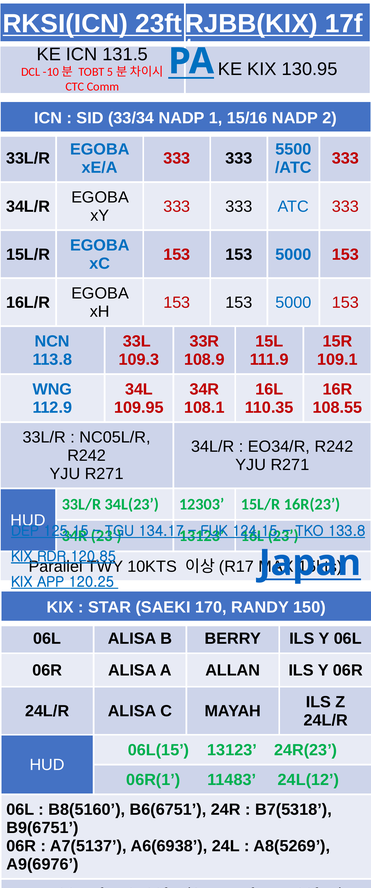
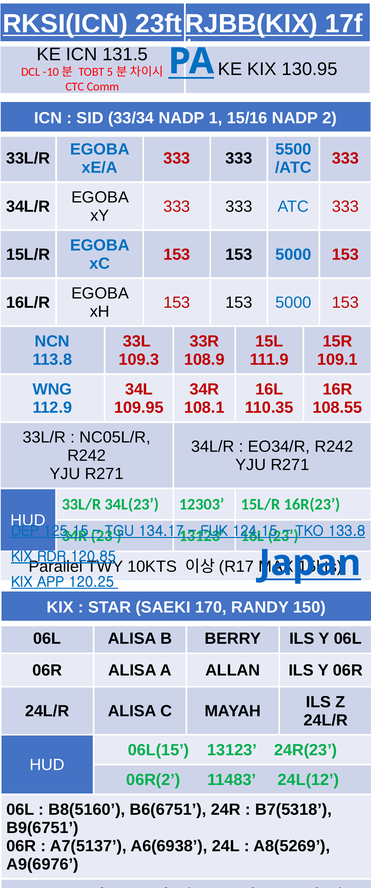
06R(1: 06R(1 -> 06R(2 (153, 779)
